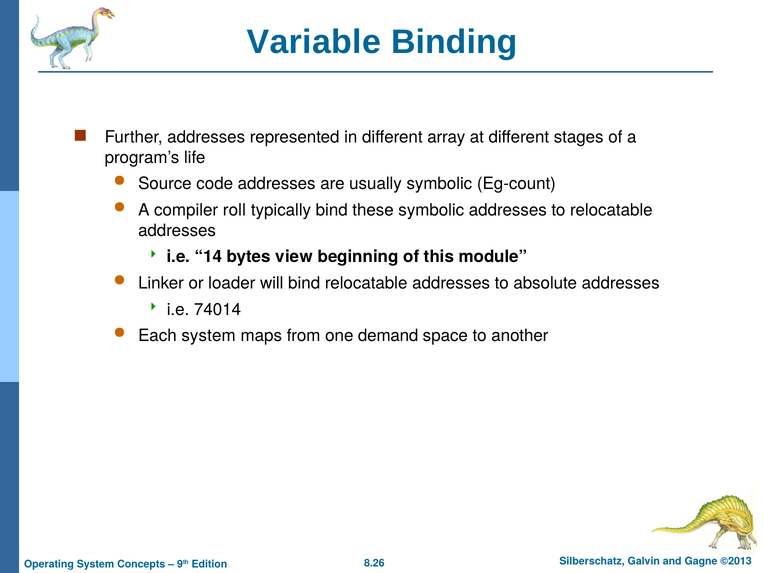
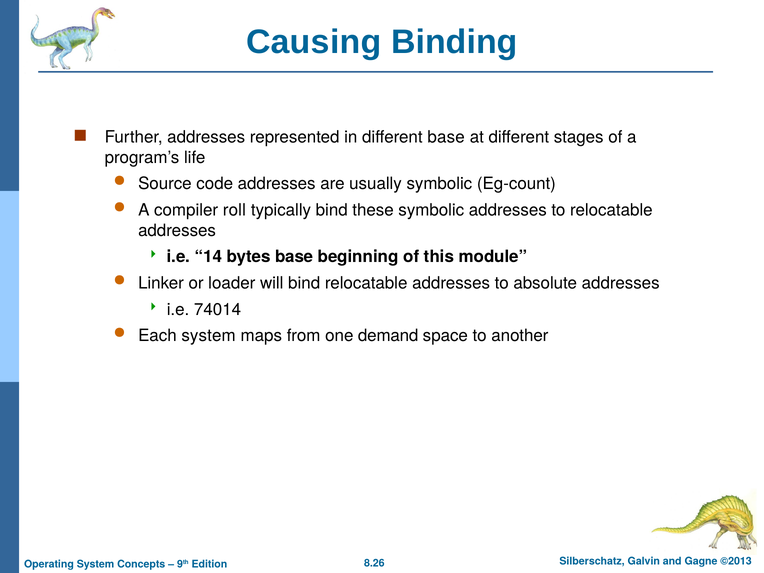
Variable: Variable -> Causing (314, 42)
different array: array -> base (446, 137)
bytes view: view -> base (294, 257)
